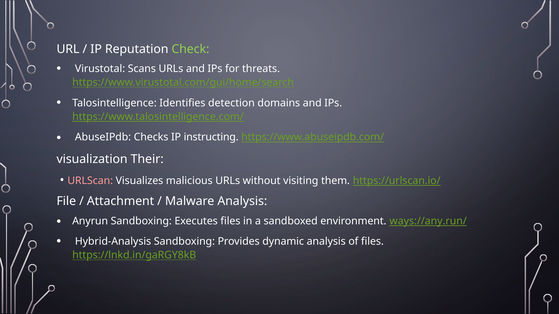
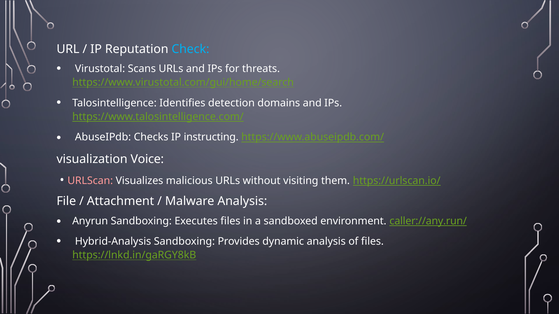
Check colour: light green -> light blue (190, 49)
Their: Their -> Voice (147, 159)
ways://any.run/: ways://any.run/ -> caller://any.run/ (428, 221)
